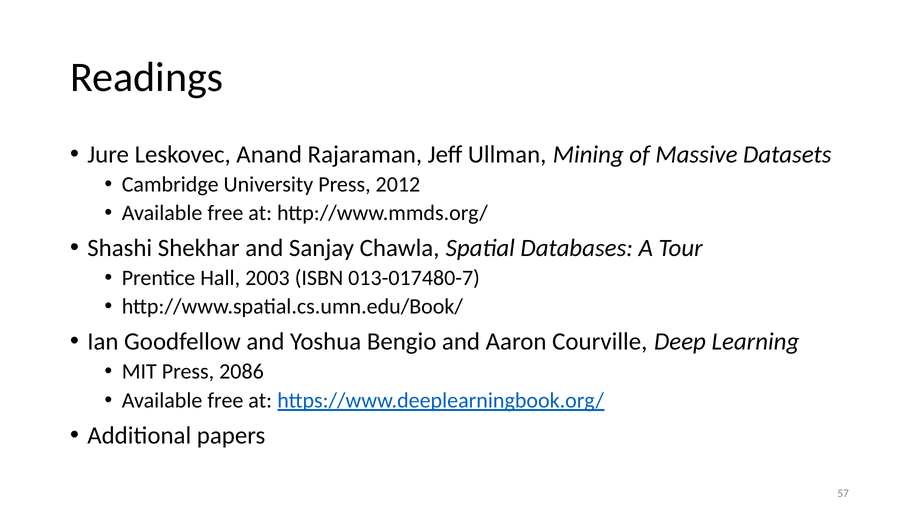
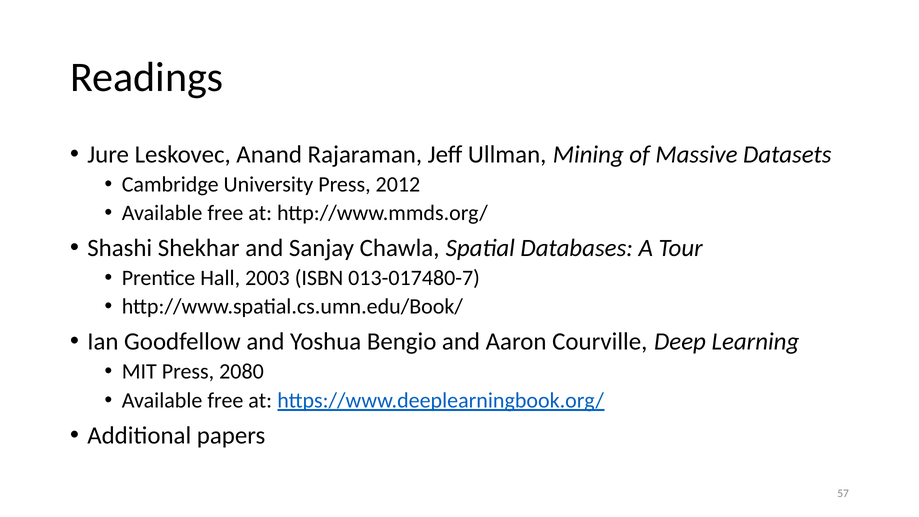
2086: 2086 -> 2080 (242, 372)
